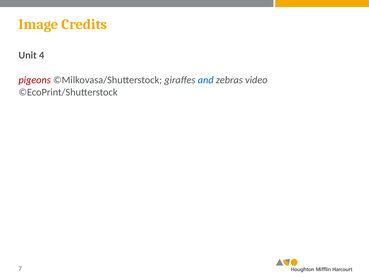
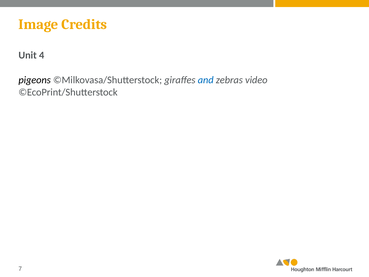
pigeons colour: red -> black (35, 80)
